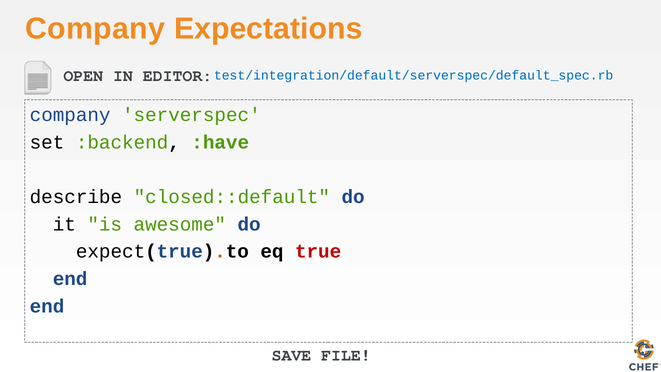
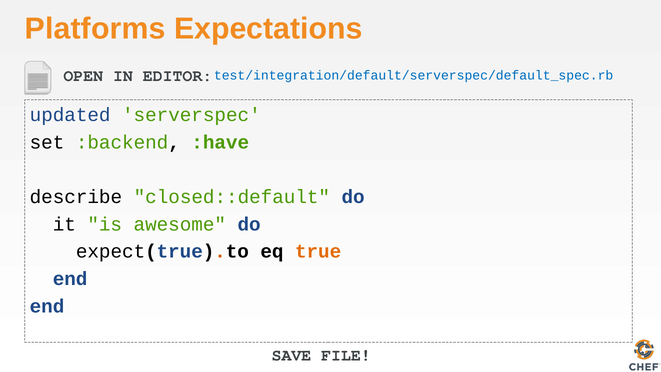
Company: Company -> Platforms (95, 29)
company: company -> updated (70, 115)
true colour: red -> orange (318, 251)
